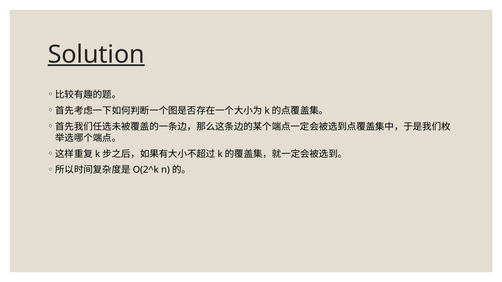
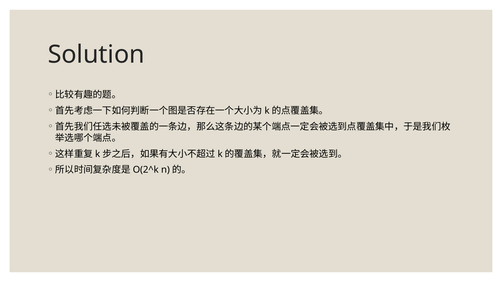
Solution underline: present -> none (96, 55)
